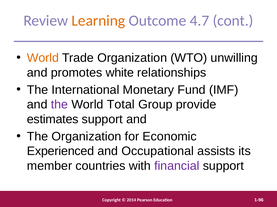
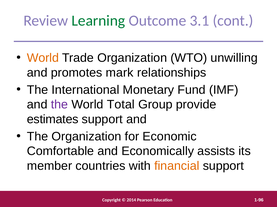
Learning colour: orange -> green (98, 21)
4.7: 4.7 -> 3.1 (199, 21)
white: white -> mark (120, 73)
Experienced: Experienced -> Comfortable (61, 152)
Occupational: Occupational -> Economically (158, 152)
financial colour: purple -> orange (177, 166)
